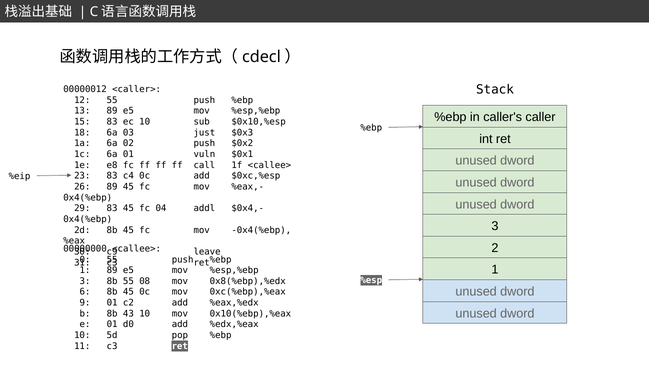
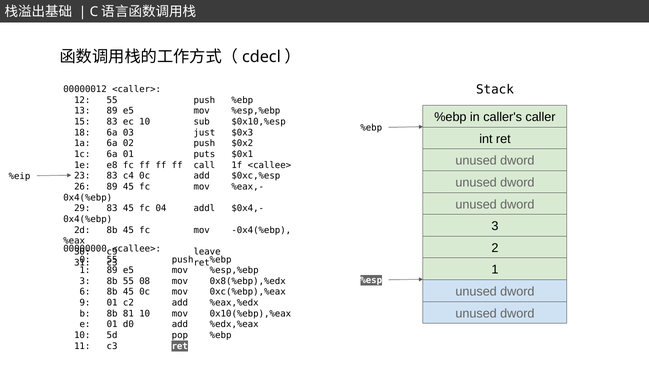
vuln: vuln -> puts (204, 154)
43: 43 -> 81 (128, 314)
